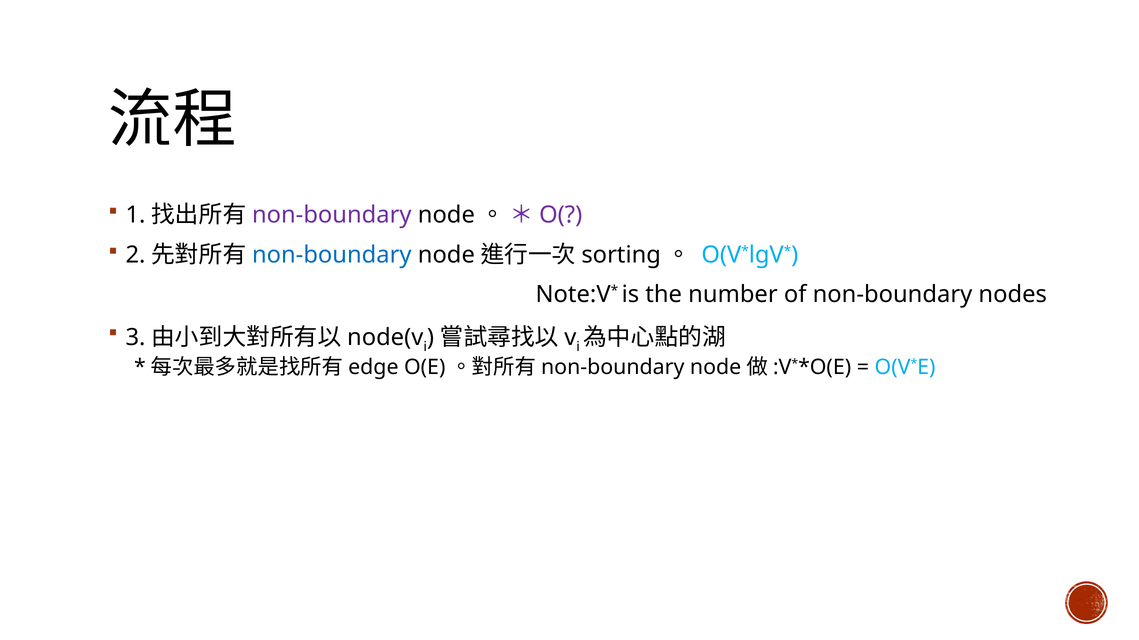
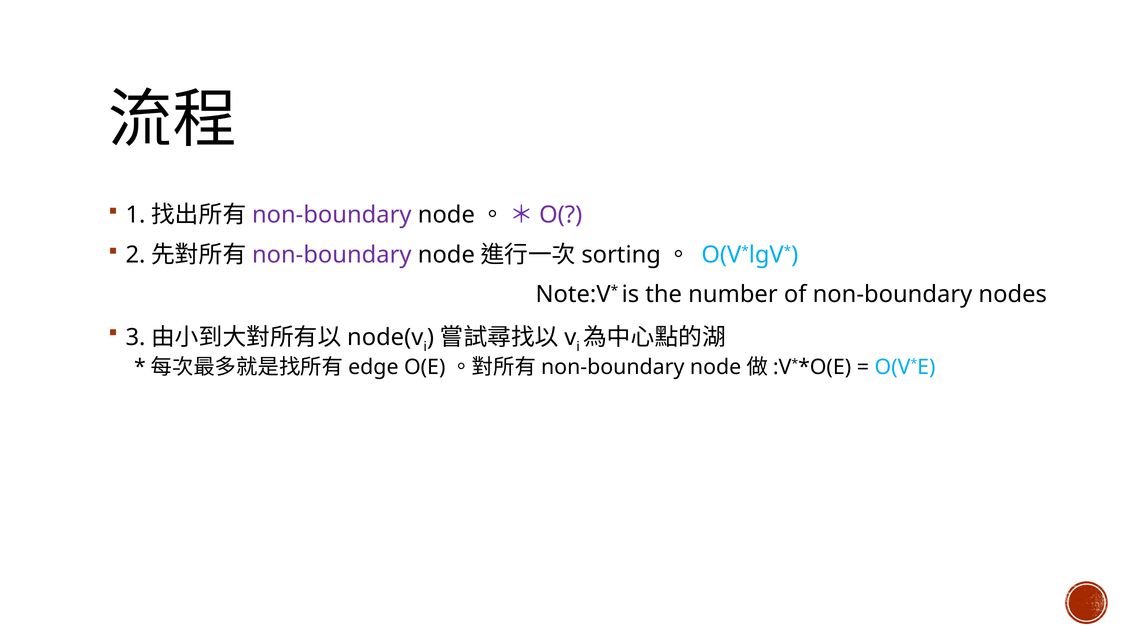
non-boundary colour: blue -> purple (332, 255)
